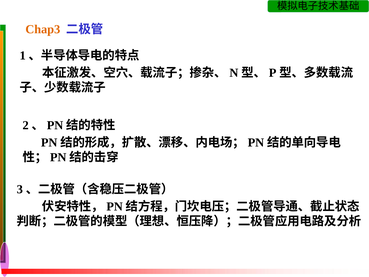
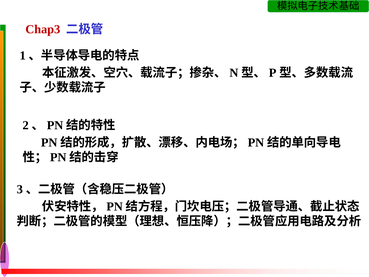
Chap3 colour: orange -> red (43, 29)
